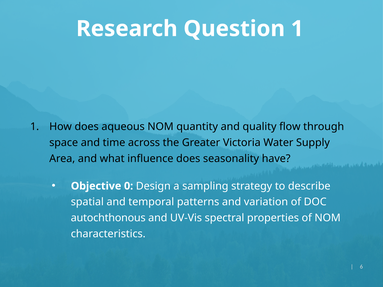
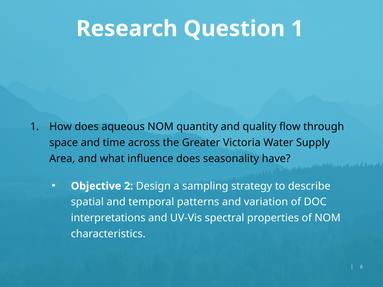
0: 0 -> 2 (129, 186)
autochthonous: autochthonous -> interpretations (108, 218)
